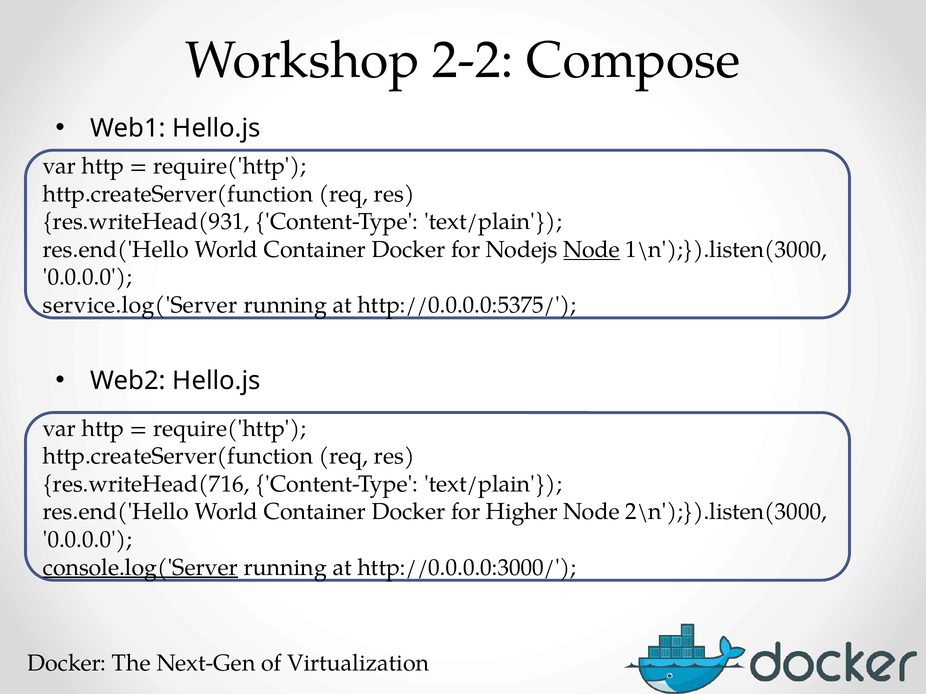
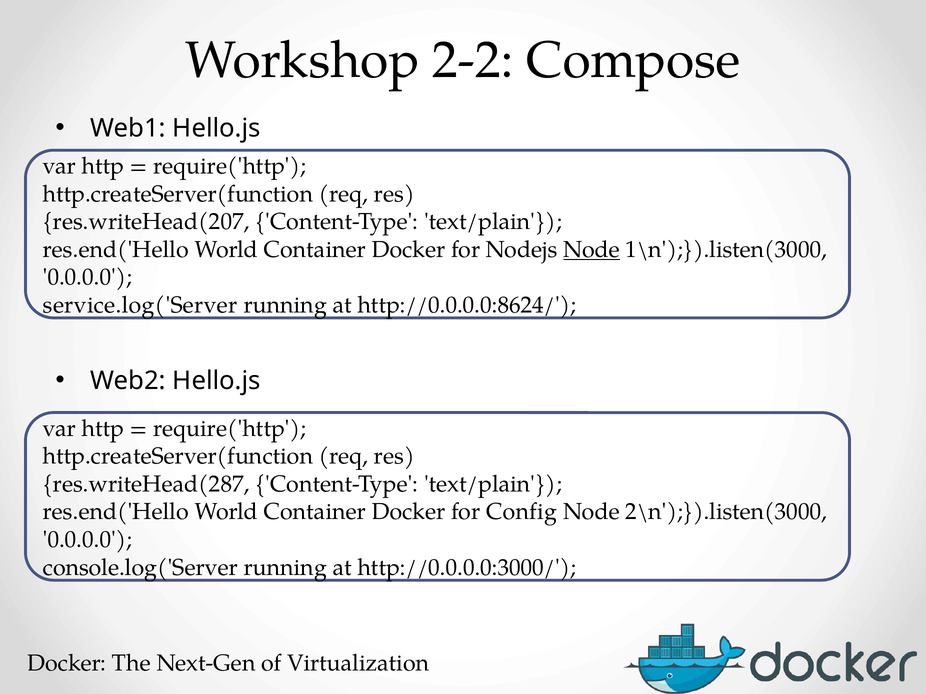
res.writeHead(931: res.writeHead(931 -> res.writeHead(207 (146, 222)
http://0.0.0.0:5375/: http://0.0.0.0:5375/ -> http://0.0.0.0:8624/ (467, 305)
res.writeHead(716: res.writeHead(716 -> res.writeHead(287 (146, 484)
Higher: Higher -> Config (522, 512)
console.log('Server underline: present -> none (140, 568)
